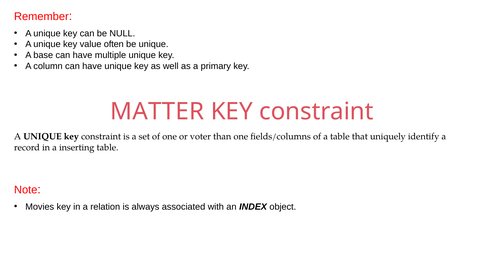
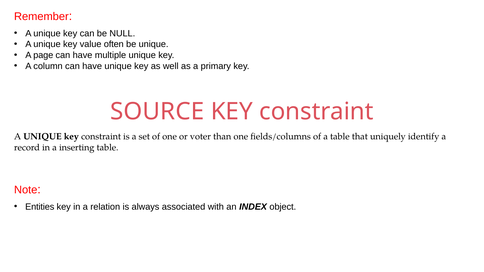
base: base -> page (43, 55)
MATTER: MATTER -> SOURCE (157, 112)
Movies: Movies -> Entities (40, 207)
